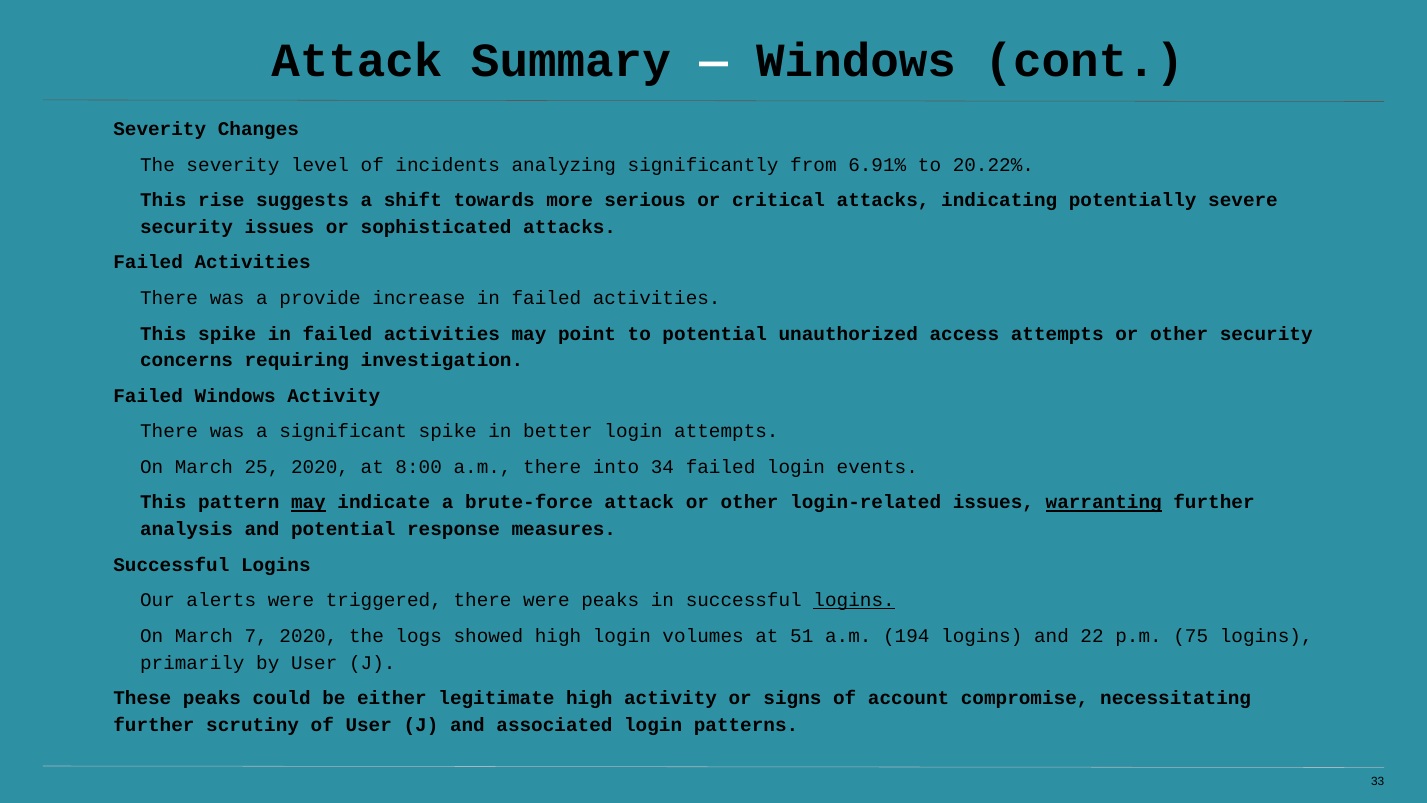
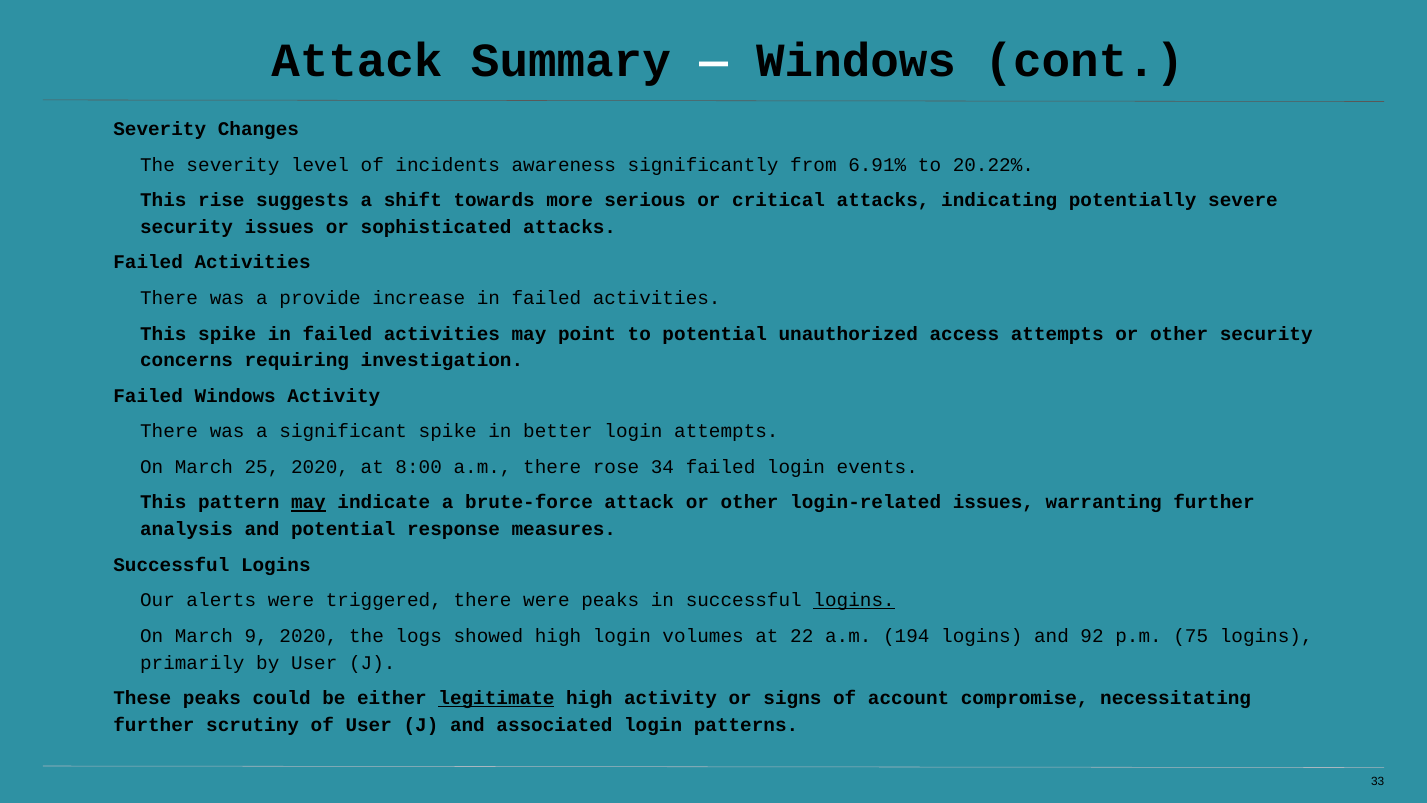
analyzing: analyzing -> awareness (564, 165)
into: into -> rose (616, 467)
warranting underline: present -> none (1104, 503)
7: 7 -> 9 (256, 636)
51: 51 -> 22 (802, 636)
22: 22 -> 92 (1092, 636)
legitimate underline: none -> present (496, 698)
